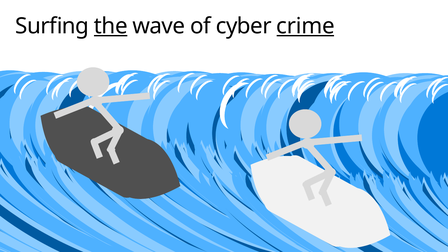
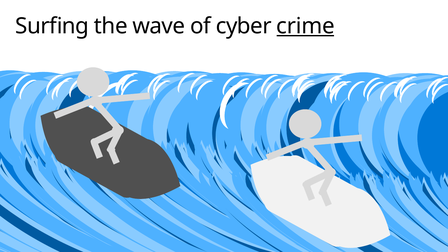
the underline: present -> none (111, 26)
